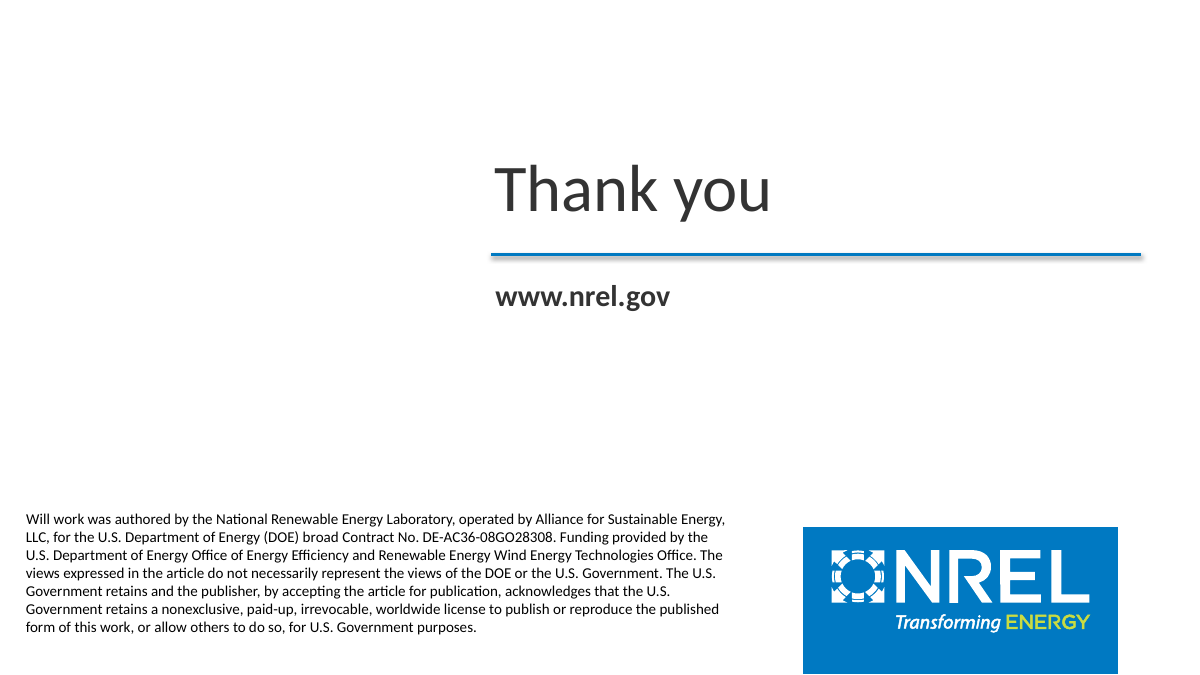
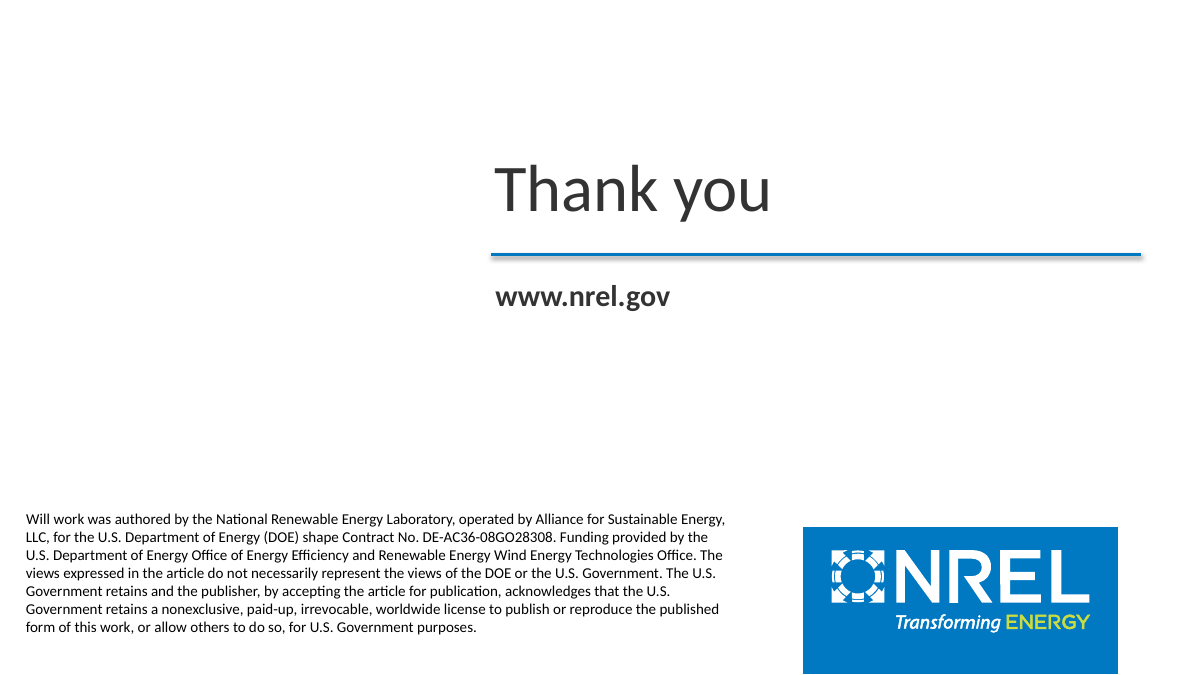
broad: broad -> shape (321, 537)
